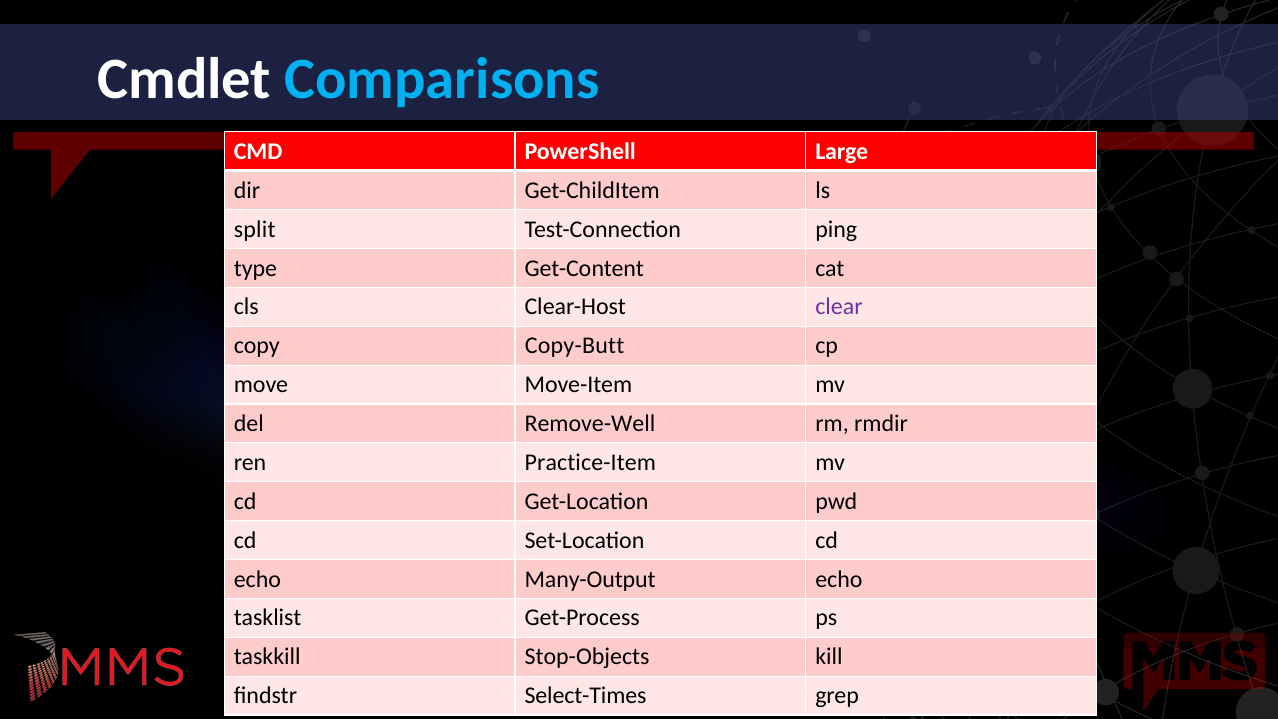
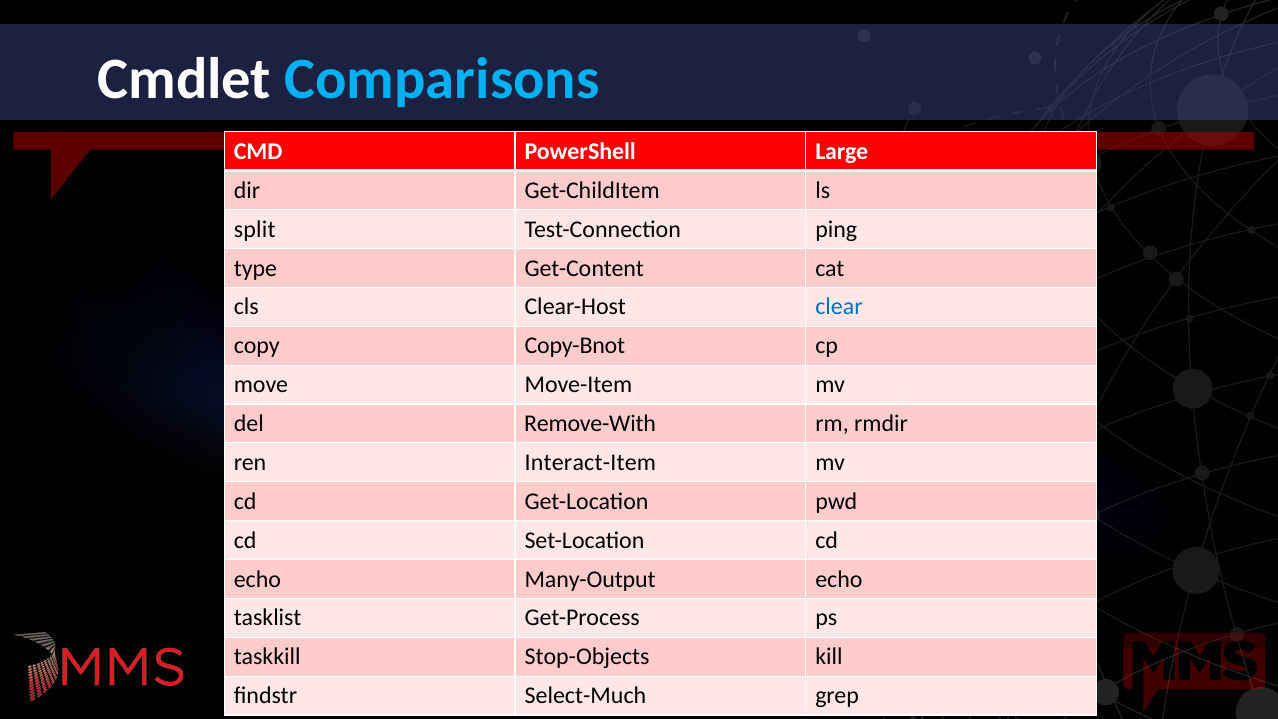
clear colour: purple -> blue (839, 307)
Copy-Butt: Copy-Butt -> Copy-Bnot (575, 346)
Remove-Well: Remove-Well -> Remove-With (590, 424)
Practice-Item: Practice-Item -> Interact-Item (590, 462)
Select-Times: Select-Times -> Select-Much (585, 696)
